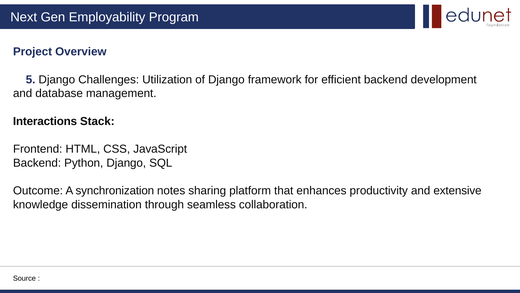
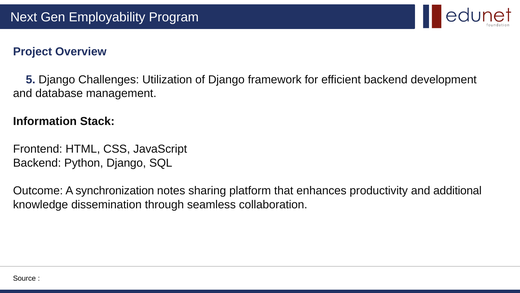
Interactions: Interactions -> Information (45, 121)
extensive: extensive -> additional (458, 190)
